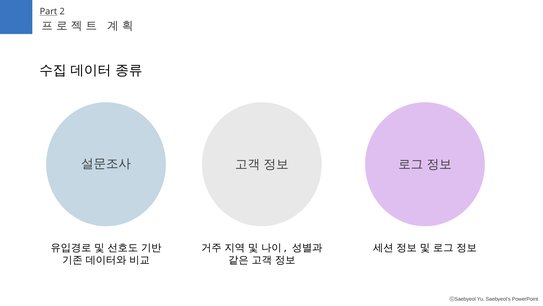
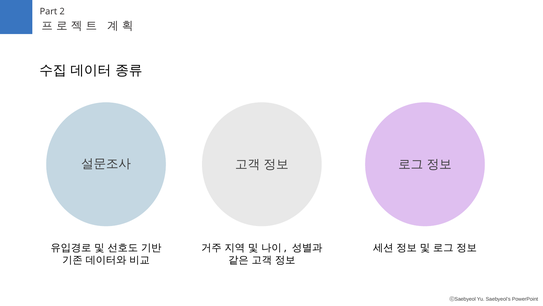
Part underline: present -> none (49, 12)
